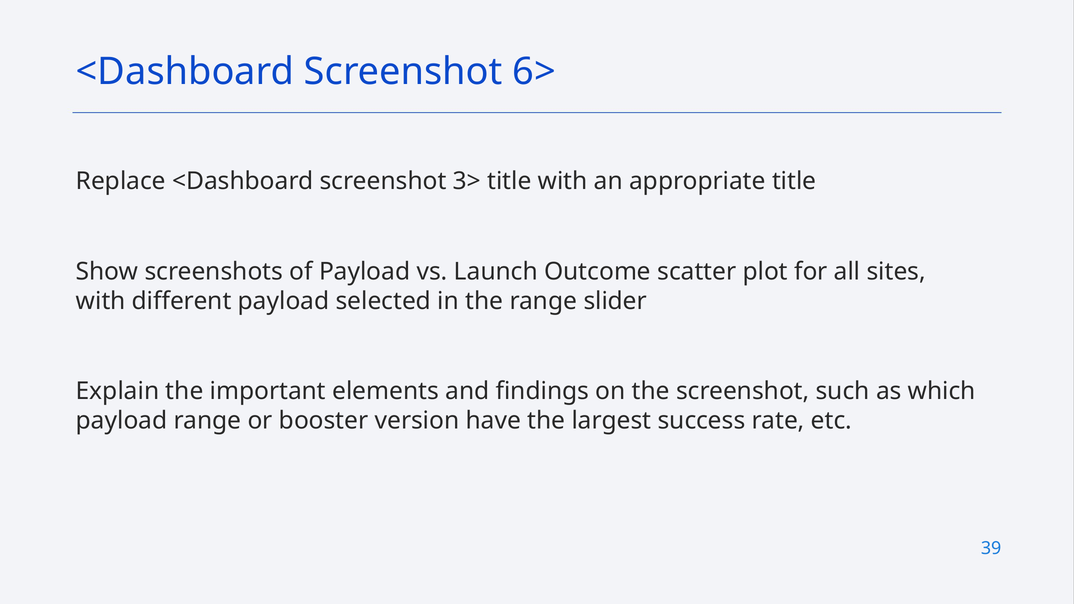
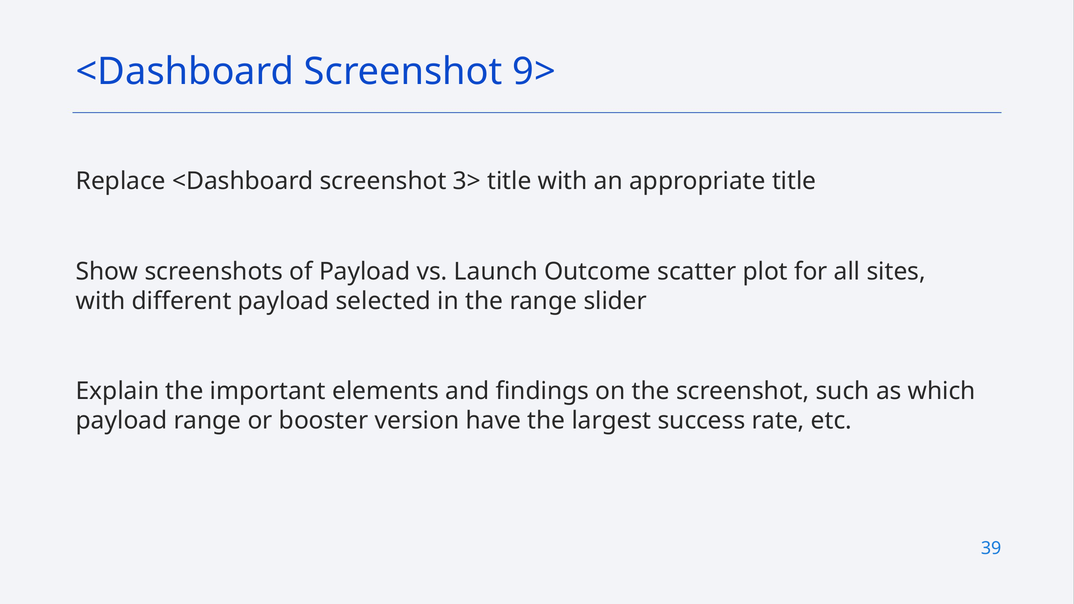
6>: 6> -> 9> (534, 72)
